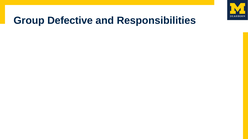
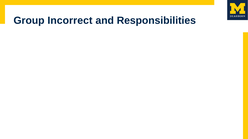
Defective: Defective -> Incorrect (70, 21)
